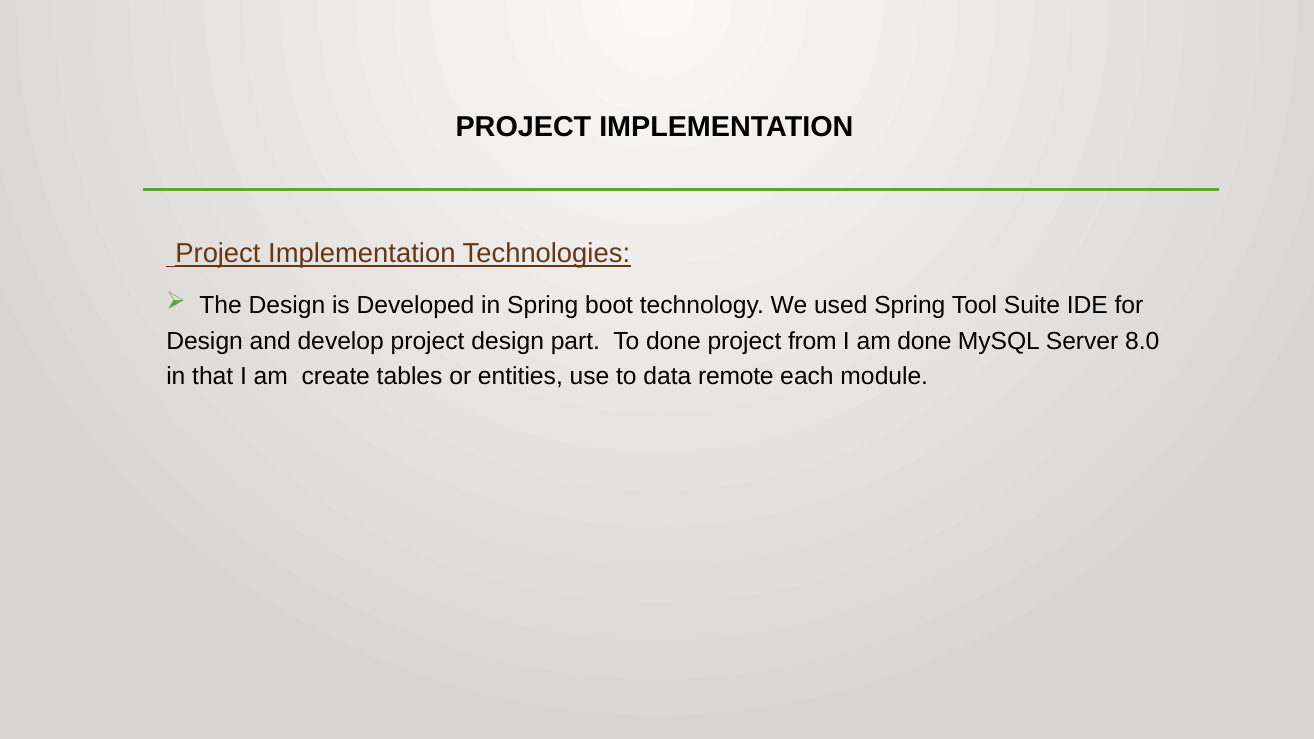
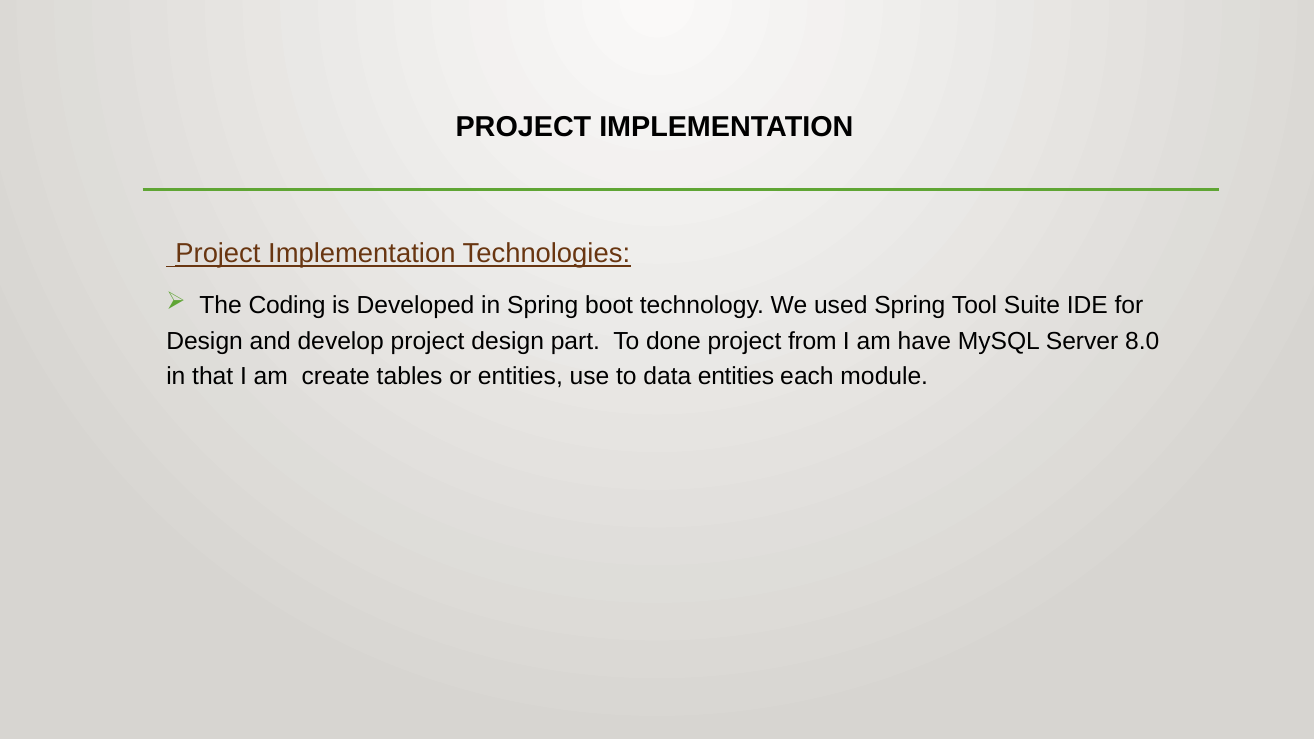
The Design: Design -> Coding (287, 306)
am done: done -> have (924, 341)
data remote: remote -> entities (736, 376)
